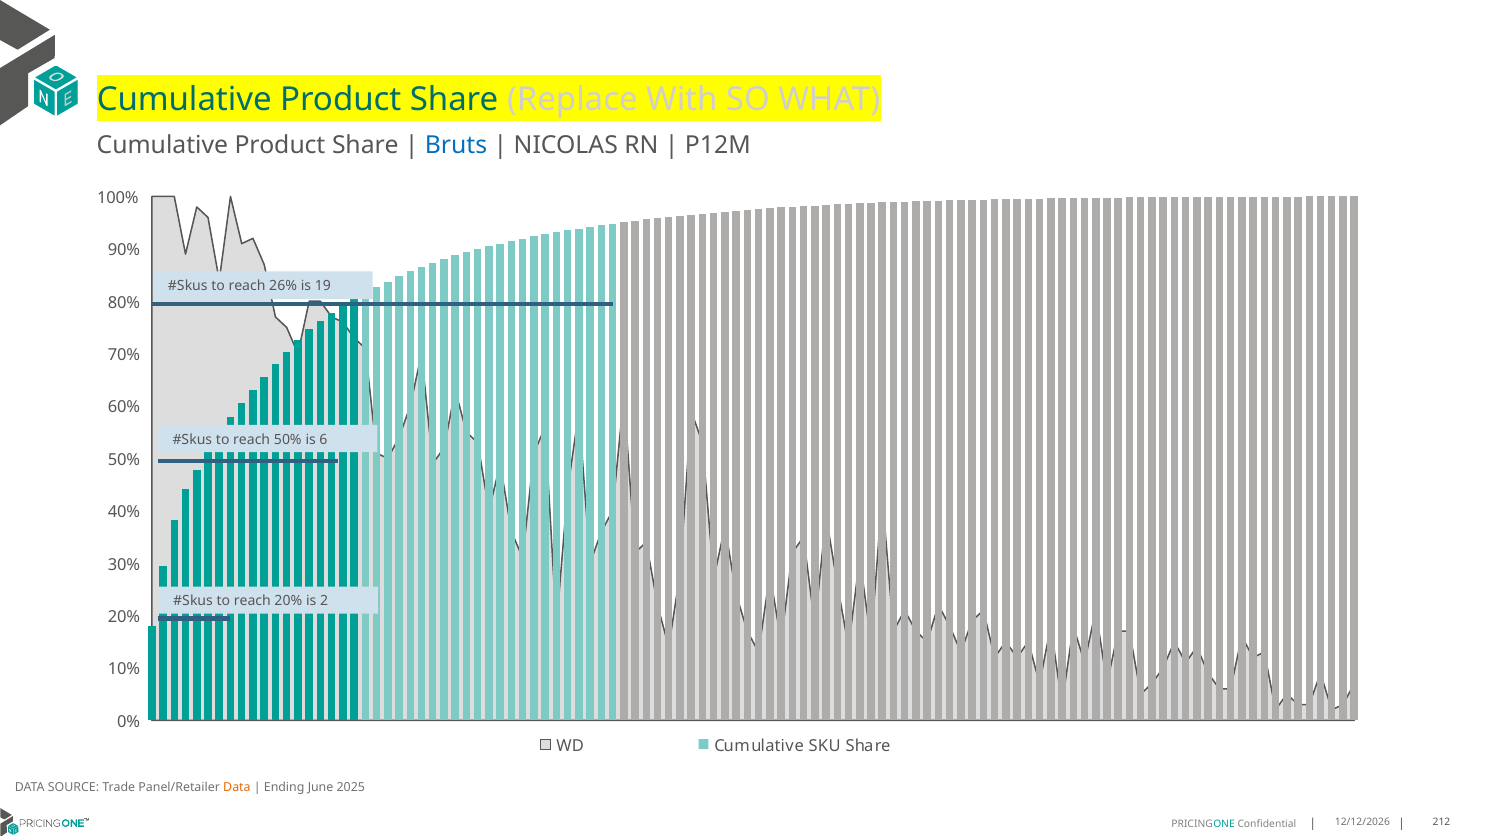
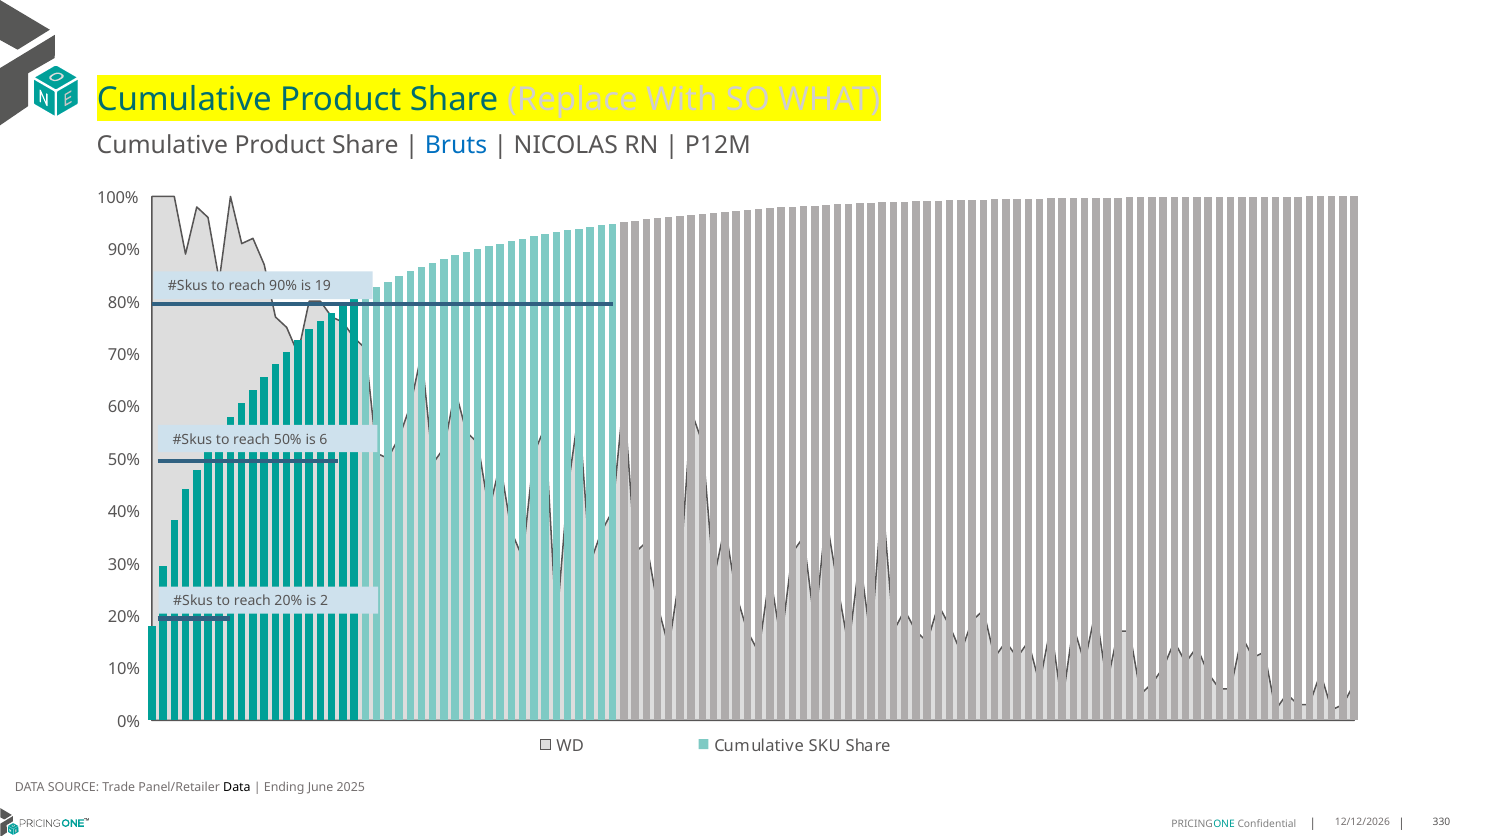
reach 26%: 26% -> 90% (283, 286)
Data colour: orange -> black (237, 788)
212: 212 -> 330 (1441, 822)
